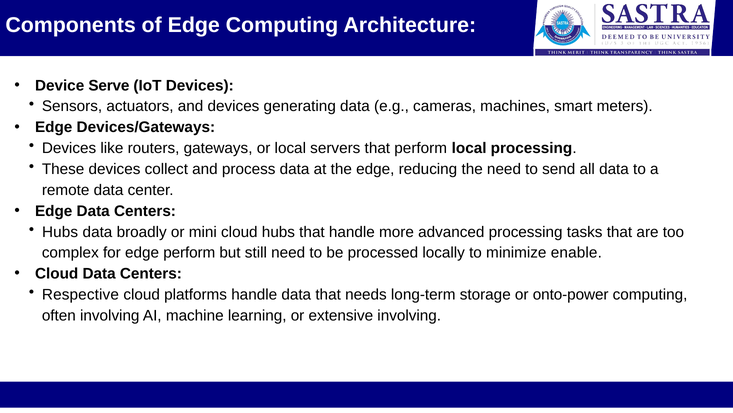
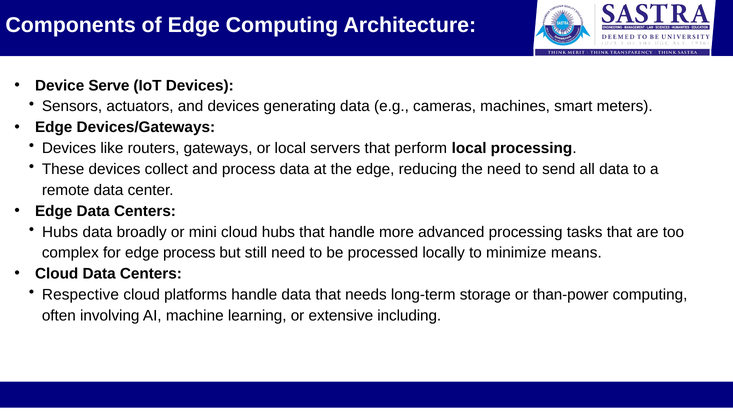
edge perform: perform -> process (189, 252)
enable: enable -> means (576, 252)
onto-power: onto-power -> than-power (571, 294)
extensive involving: involving -> including (409, 315)
